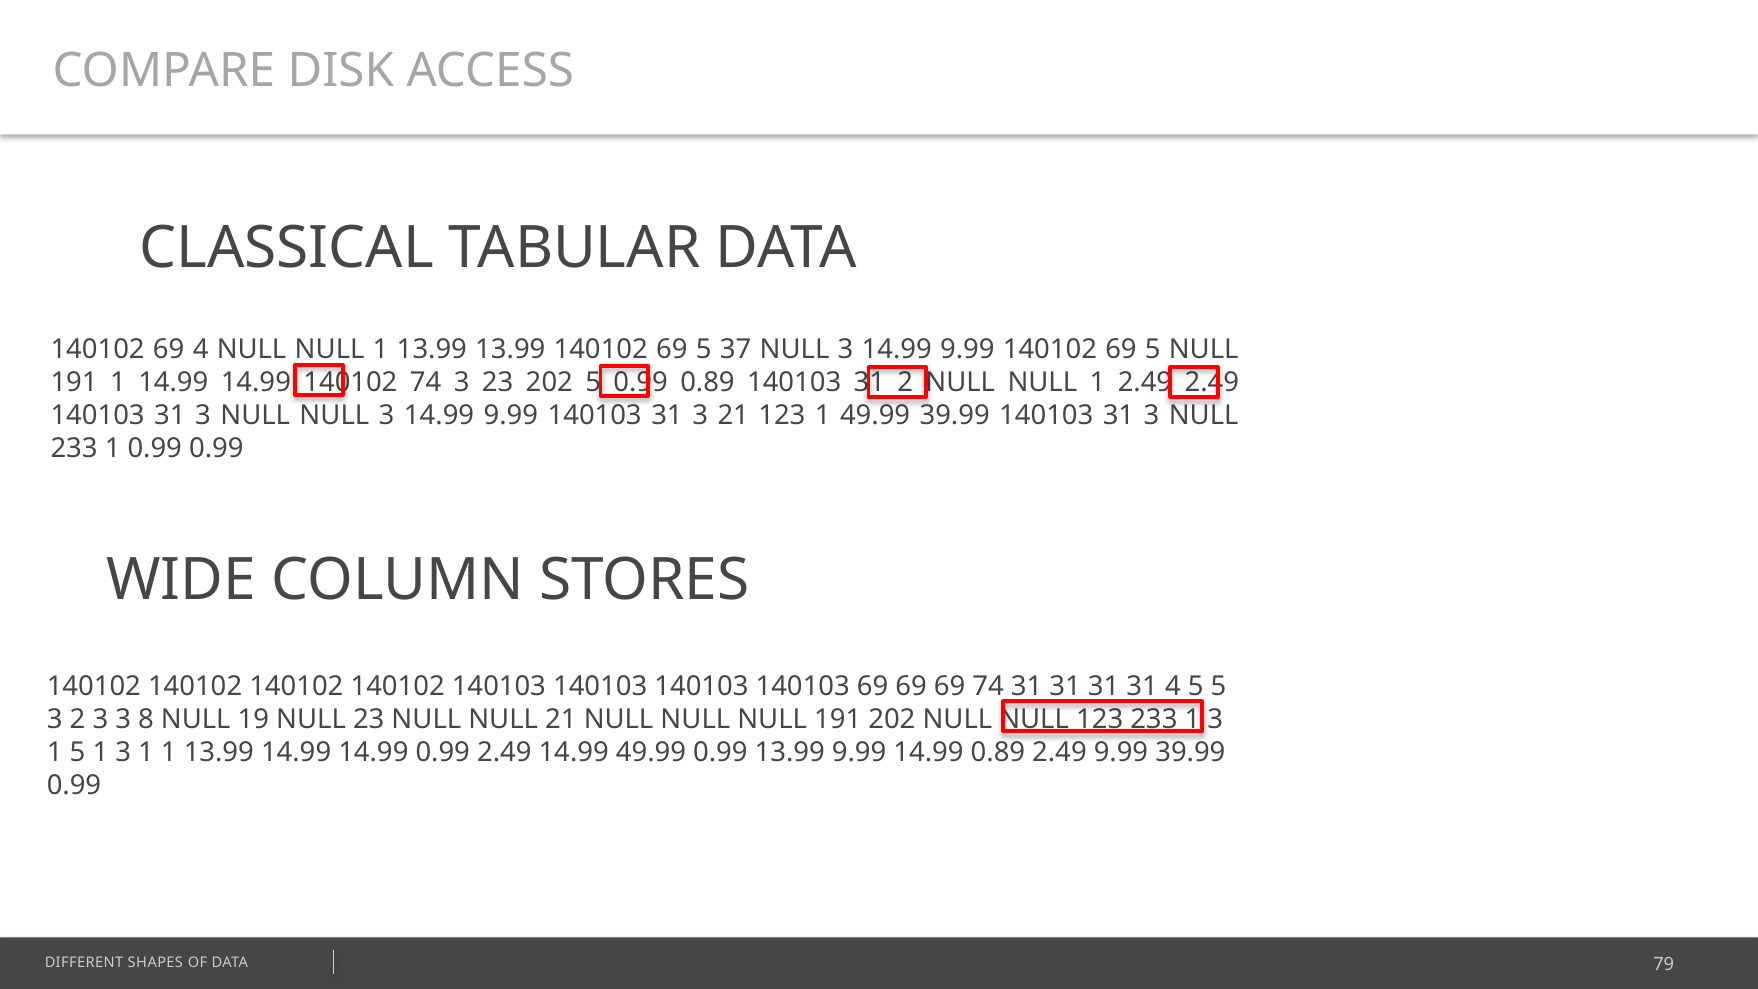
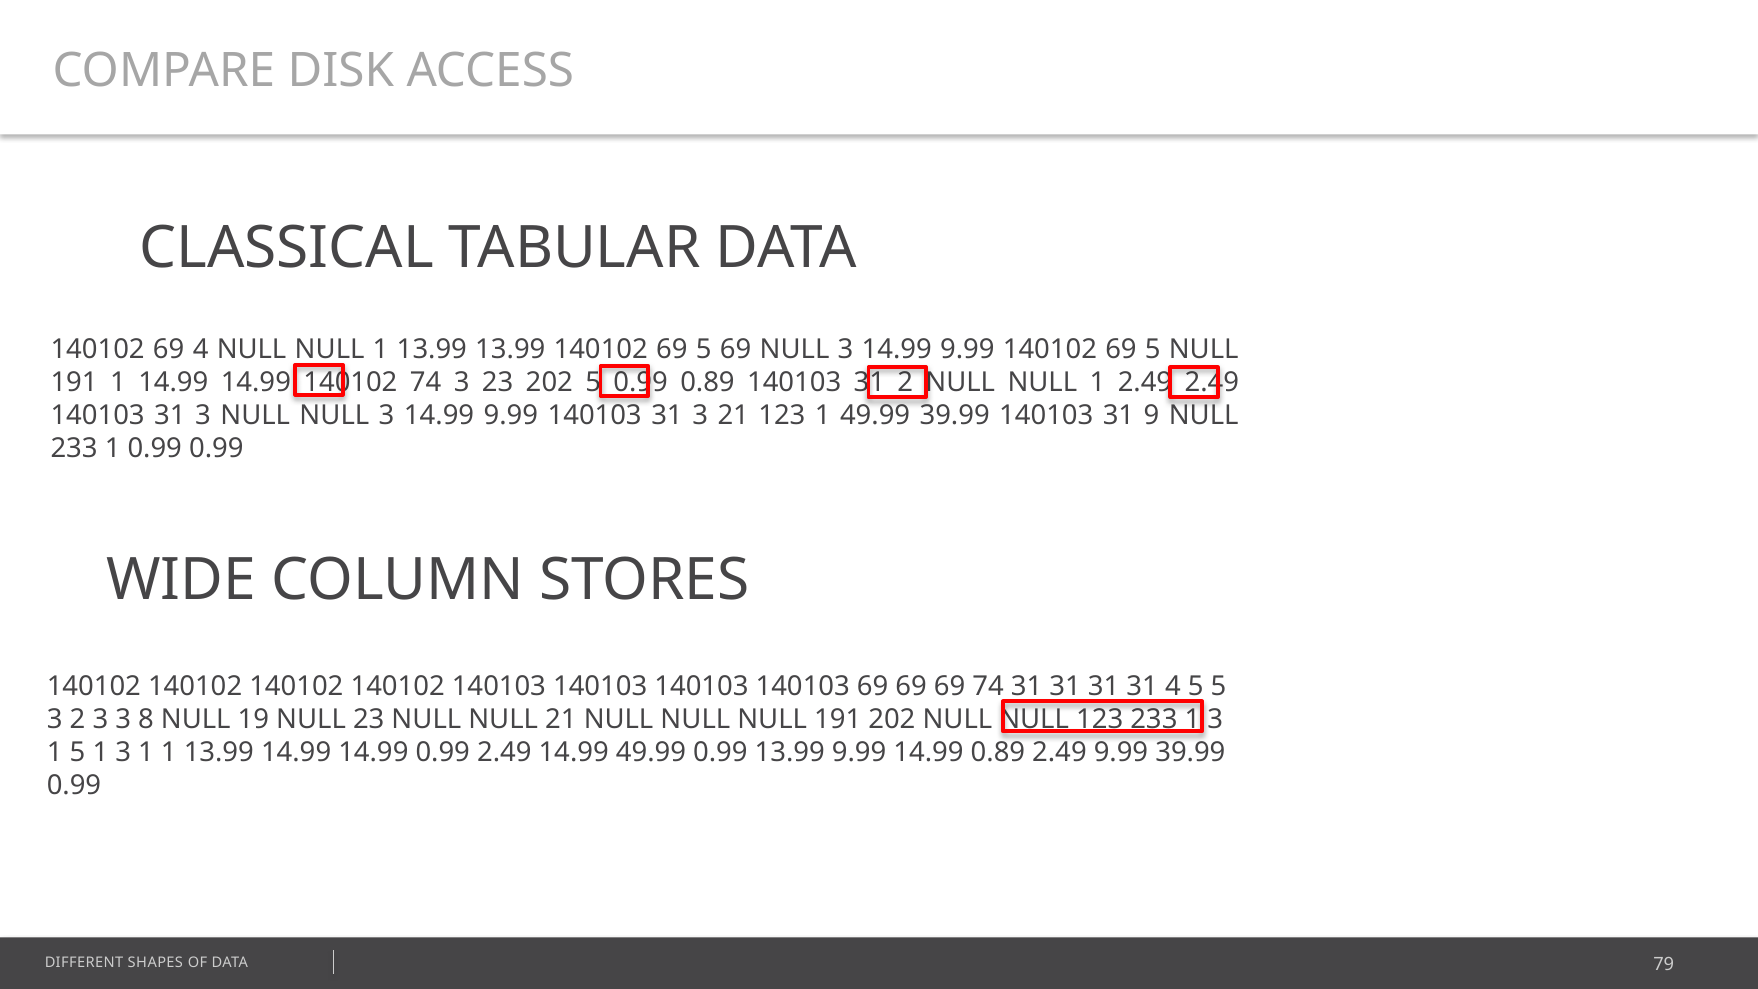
5 37: 37 -> 69 (736, 350)
39.99 140103 31 3: 3 -> 9 (1152, 416)
